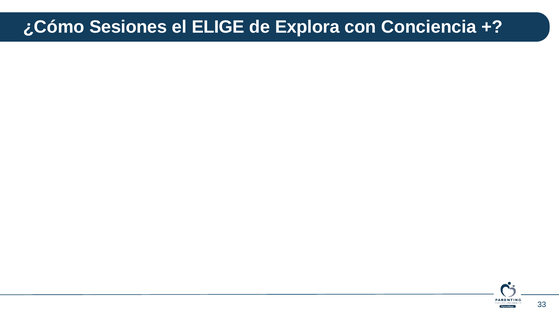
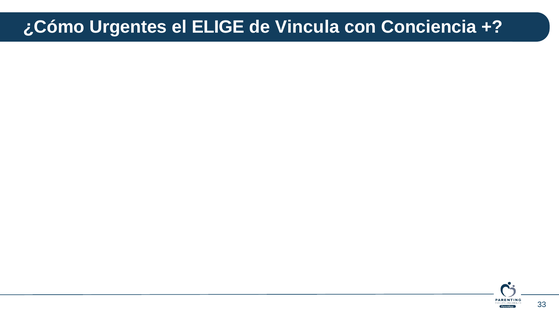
Sesiones: Sesiones -> Urgentes (128, 27)
Explora: Explora -> Vincula (307, 27)
